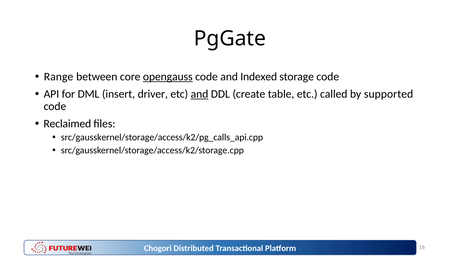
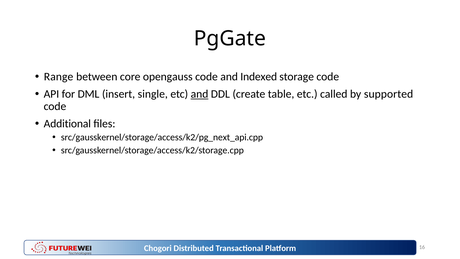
opengauss underline: present -> none (168, 77)
driver: driver -> single (153, 94)
Reclaimed: Reclaimed -> Additional (67, 124)
src/gausskernel/storage/access/k2/pg_calls_api.cpp: src/gausskernel/storage/access/k2/pg_calls_api.cpp -> src/gausskernel/storage/access/k2/pg_next_api.cpp (162, 137)
